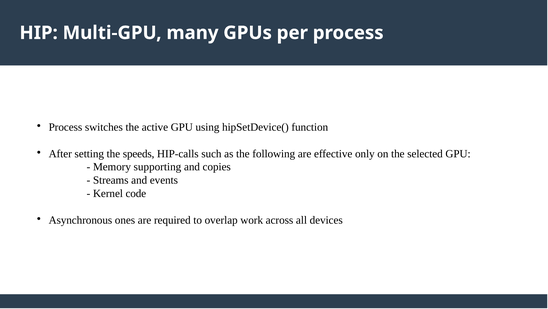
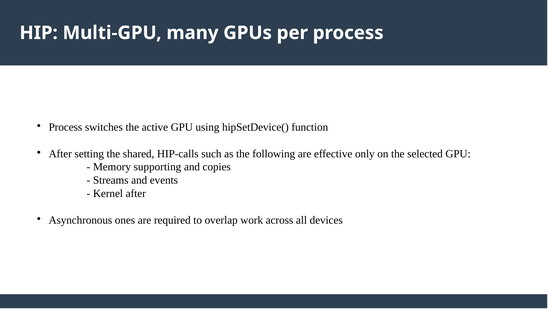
speeds: speeds -> shared (139, 153)
Kernel code: code -> after (136, 193)
